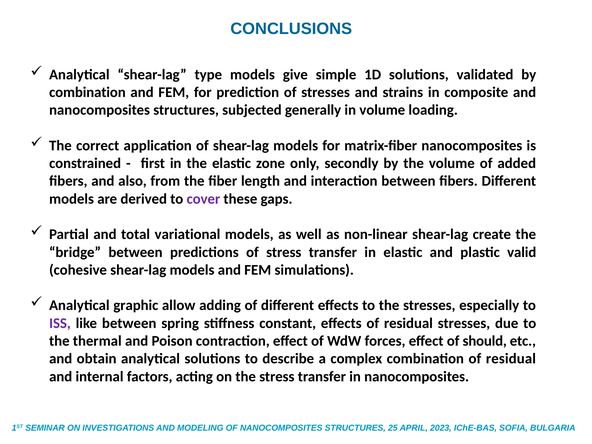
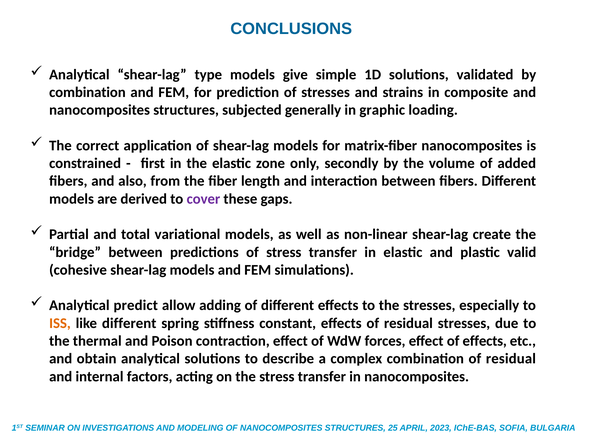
in volume: volume -> graphic (382, 110)
graphic: graphic -> predict (136, 305)
ISS colour: purple -> orange (60, 323)
like between: between -> different (129, 323)
of should: should -> effects (485, 341)
